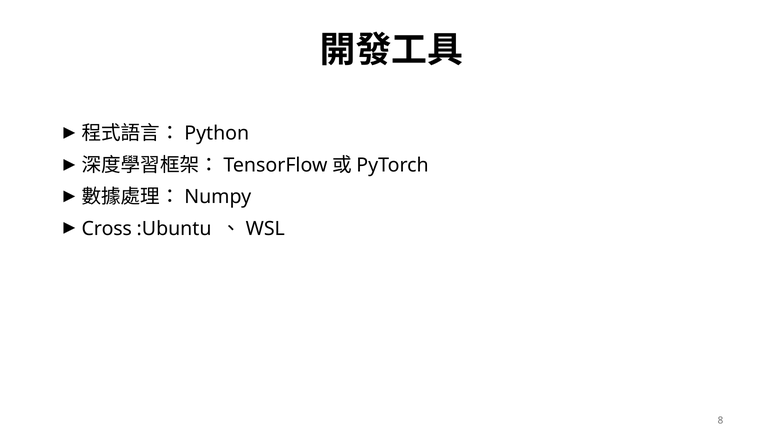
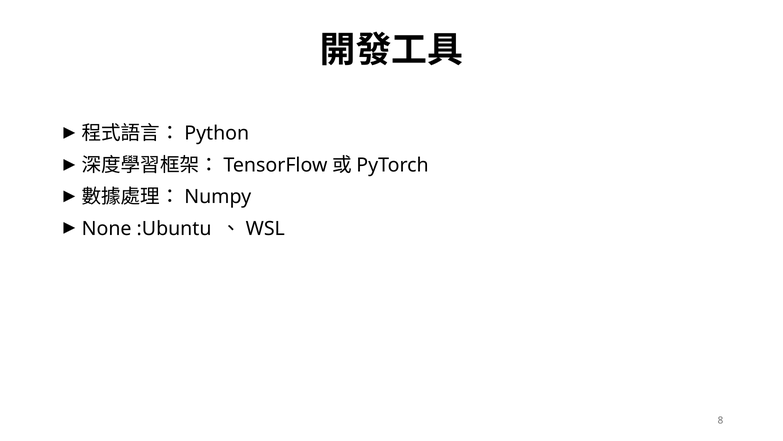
Cross: Cross -> None (107, 228)
